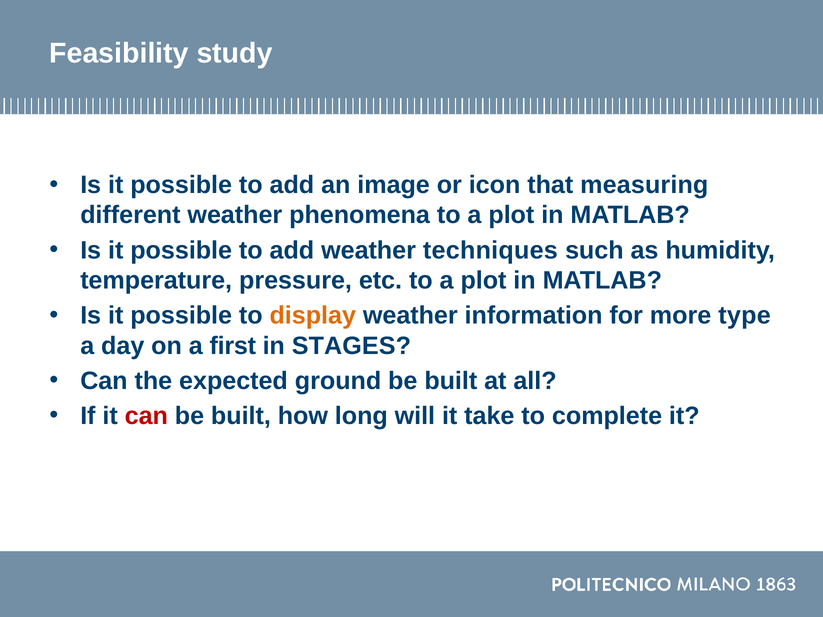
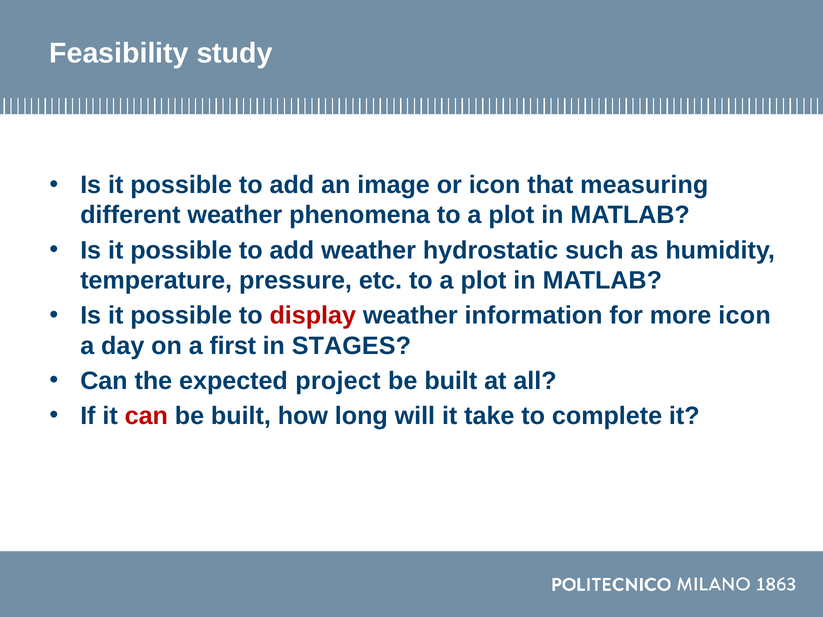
techniques: techniques -> hydrostatic (491, 250)
display colour: orange -> red (313, 316)
more type: type -> icon (745, 316)
ground: ground -> project (338, 381)
